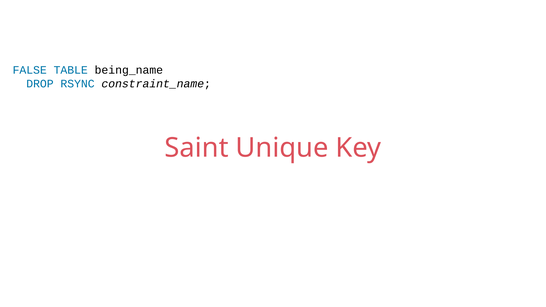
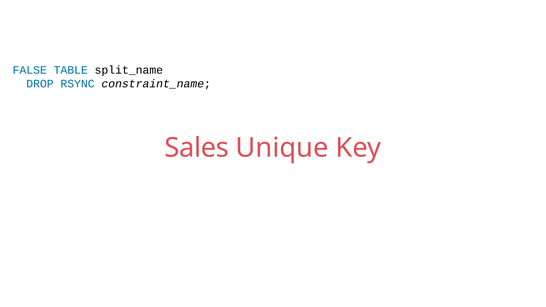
being_name: being_name -> split_name (129, 70)
Saint: Saint -> Sales (197, 148)
